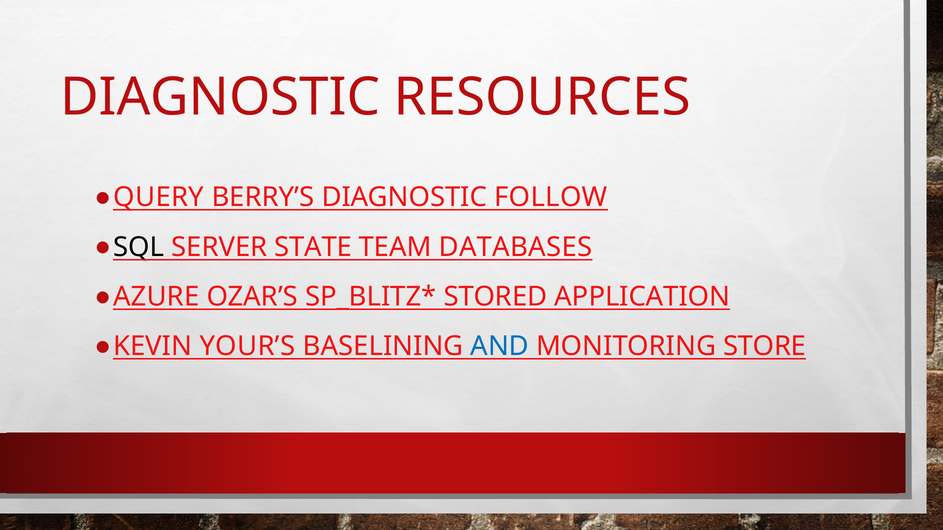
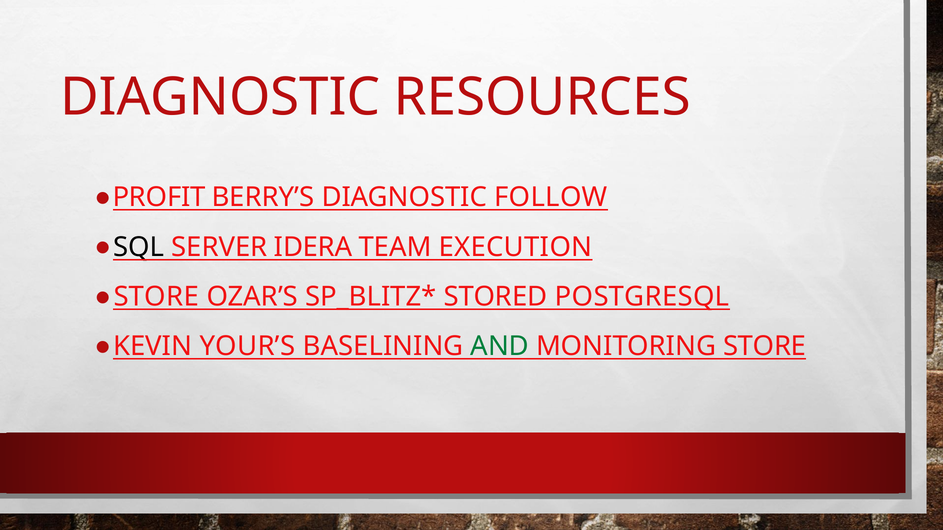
QUERY: QUERY -> PROFIT (159, 197)
STATE: STATE -> IDERA (313, 247)
DATABASES: DATABASES -> EXECUTION (515, 247)
AZURE: AZURE -> STORE (156, 297)
APPLICATION: APPLICATION -> POSTGRESQL (642, 297)
AND colour: blue -> green (500, 347)
